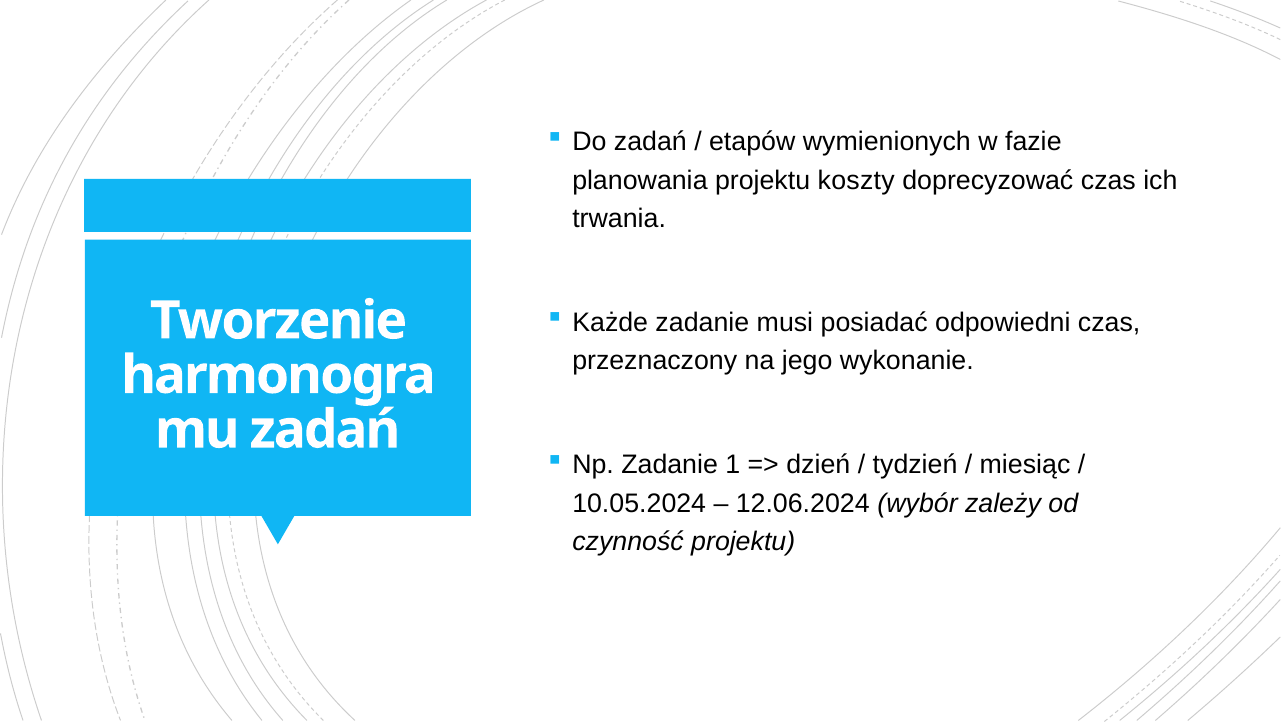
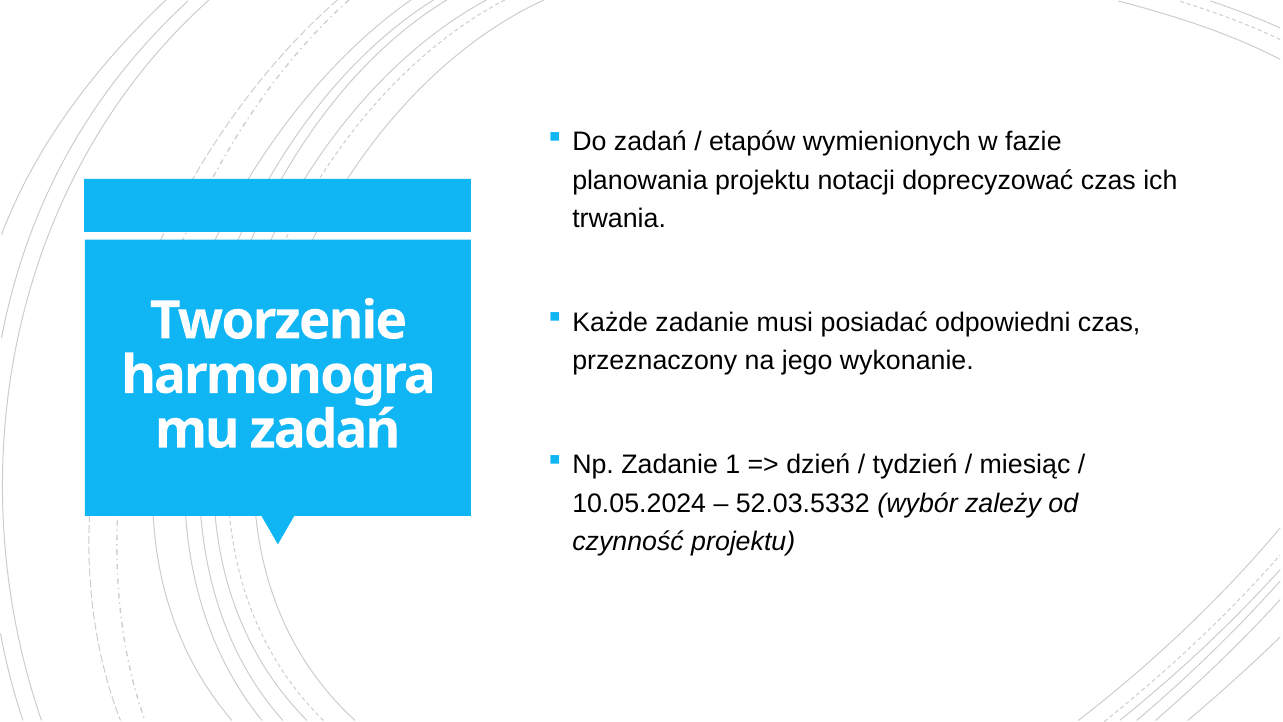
koszty: koszty -> notacji (856, 180)
12.06.2024: 12.06.2024 -> 52.03.5332 (803, 503)
